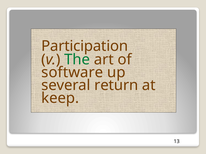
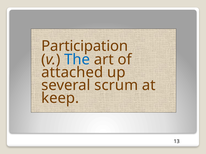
The colour: green -> blue (77, 60)
software: software -> attached (72, 73)
return: return -> scrum (116, 85)
